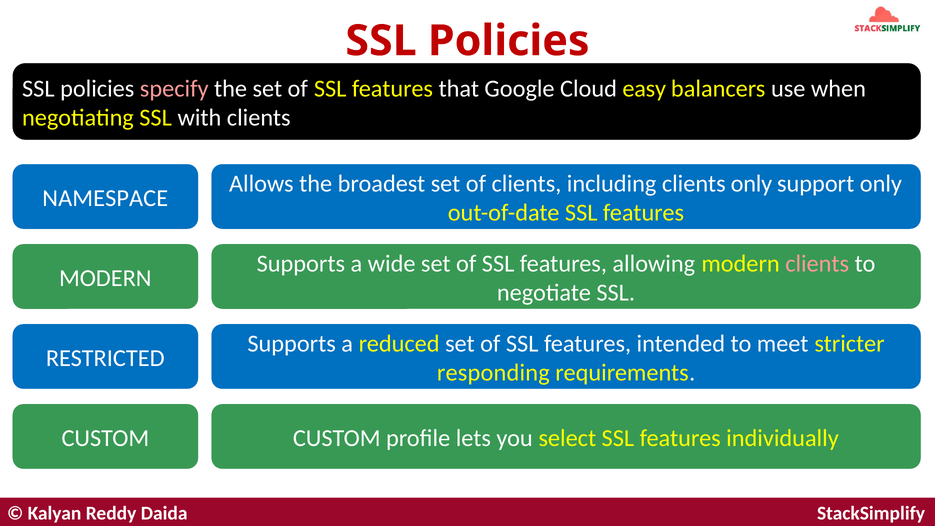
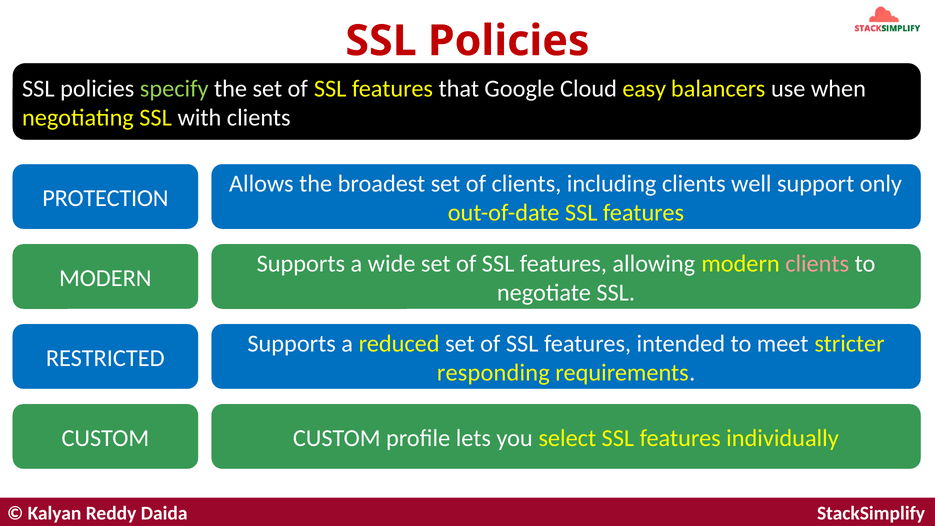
specify colour: pink -> light green (174, 89)
clients only: only -> well (751, 184)
NAMESPACE: NAMESPACE -> PROTECTION (105, 198)
